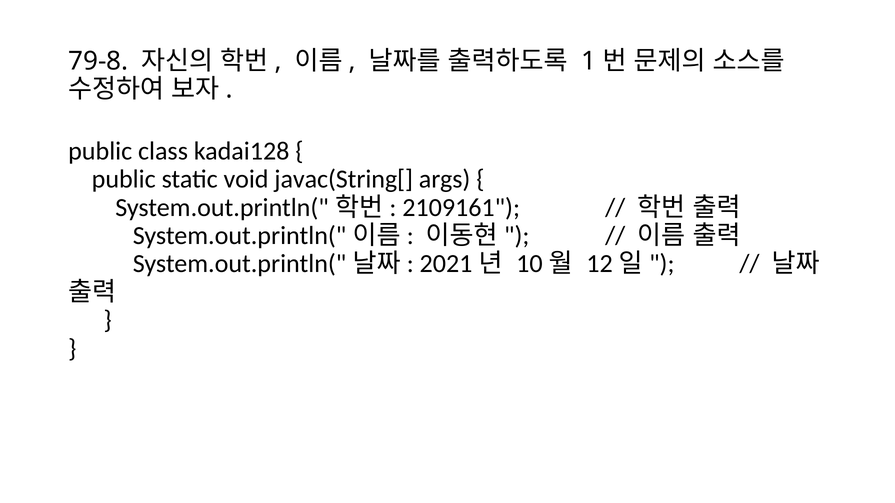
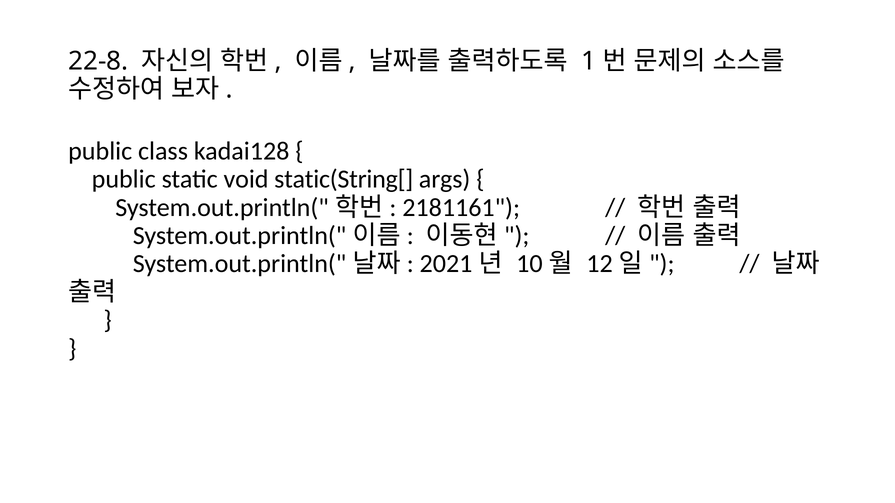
79-8: 79-8 -> 22-8 (98, 61)
javac(String[: javac(String[ -> static(String[ (344, 180)
2109161: 2109161 -> 2181161 (461, 208)
